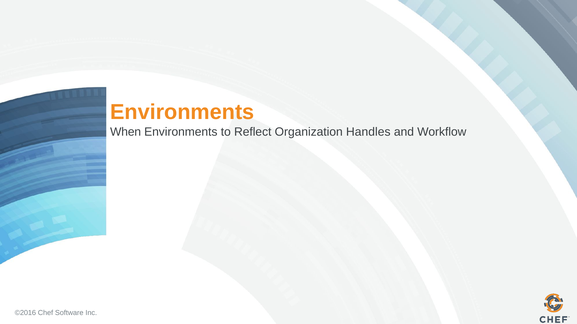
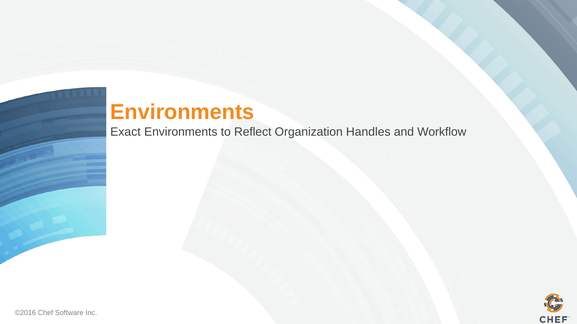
When: When -> Exact (125, 132)
